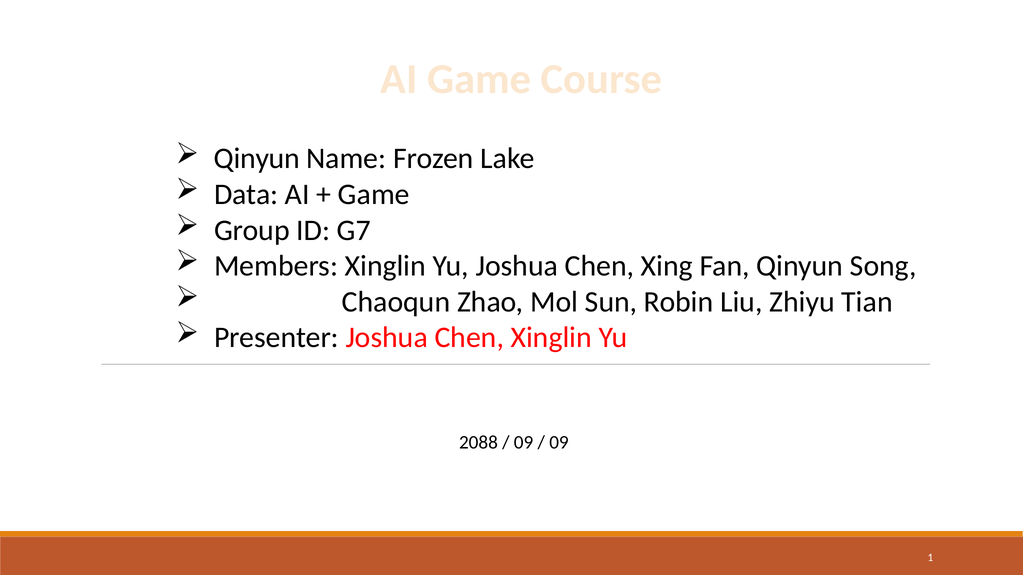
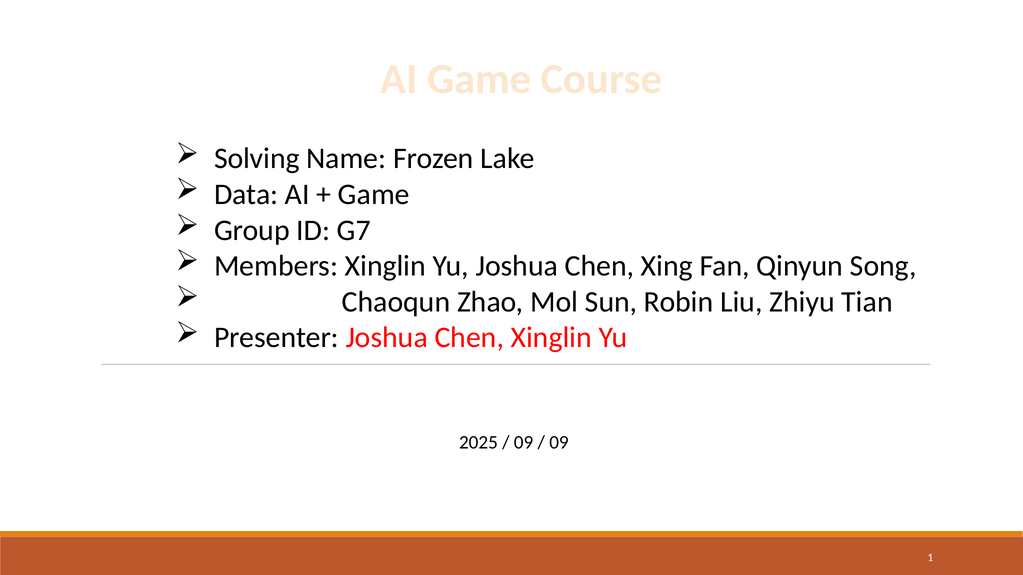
Qinyun: Qinyun -> Solving (257, 159)
2088: 2088 -> 2025 (478, 443)
